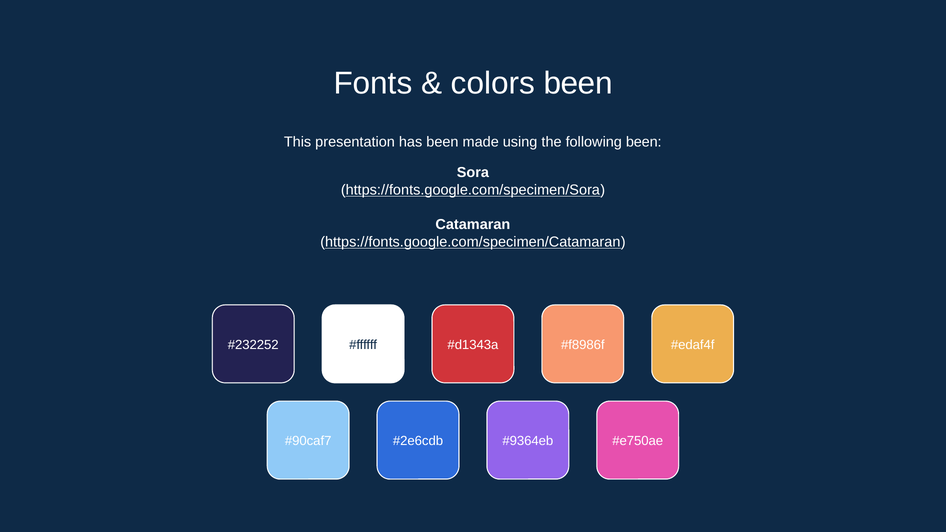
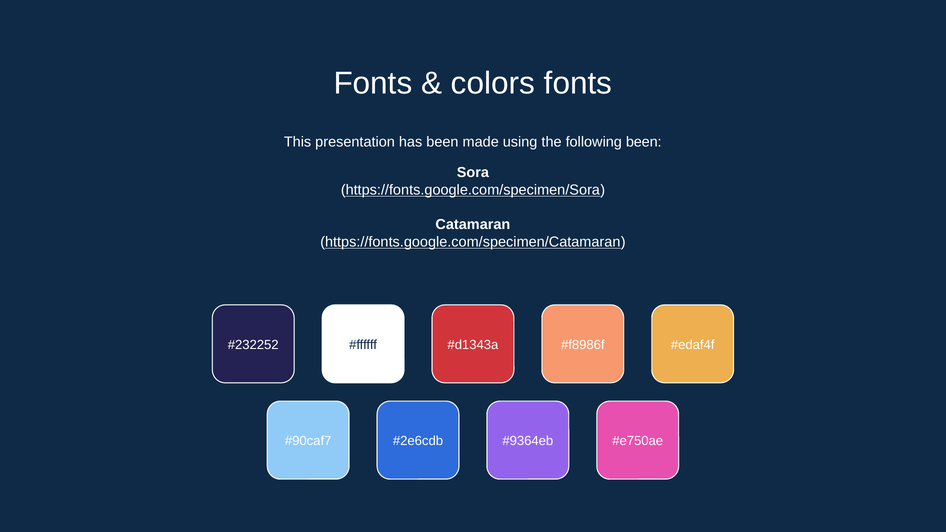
colors been: been -> fonts (578, 83)
